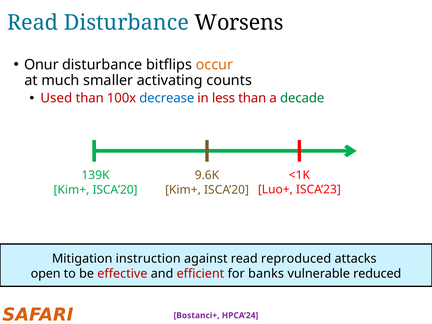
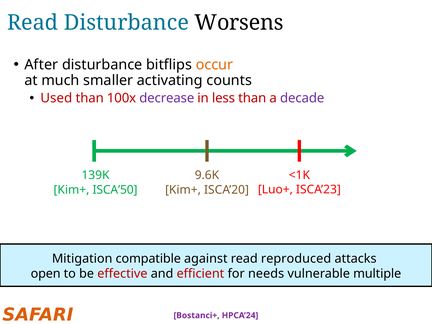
Onur: Onur -> After (41, 65)
decrease colour: blue -> purple (167, 98)
decade colour: green -> purple (302, 98)
ISCA’20: ISCA’20 -> ISCA’50 (115, 190)
instruction: instruction -> compatible (148, 259)
banks: banks -> needs (266, 274)
reduced: reduced -> multiple (377, 274)
